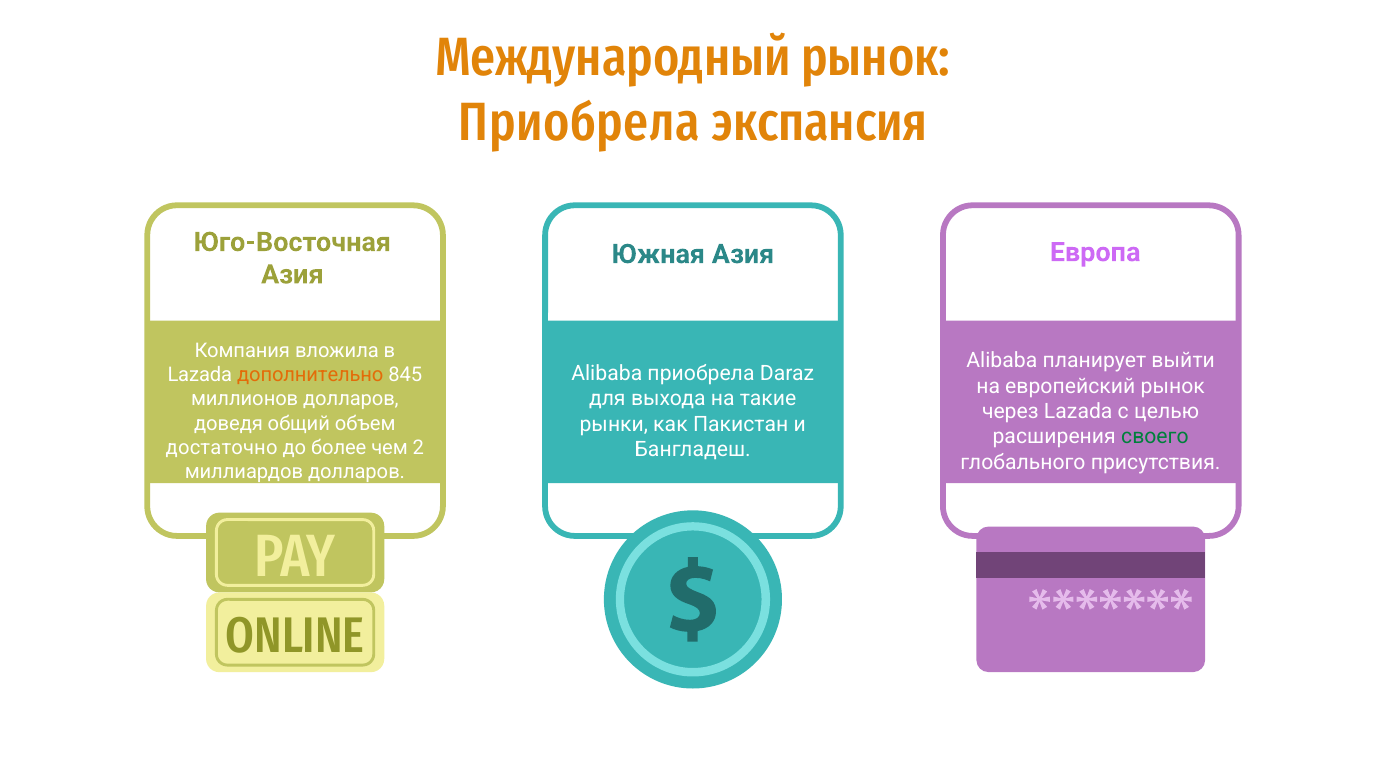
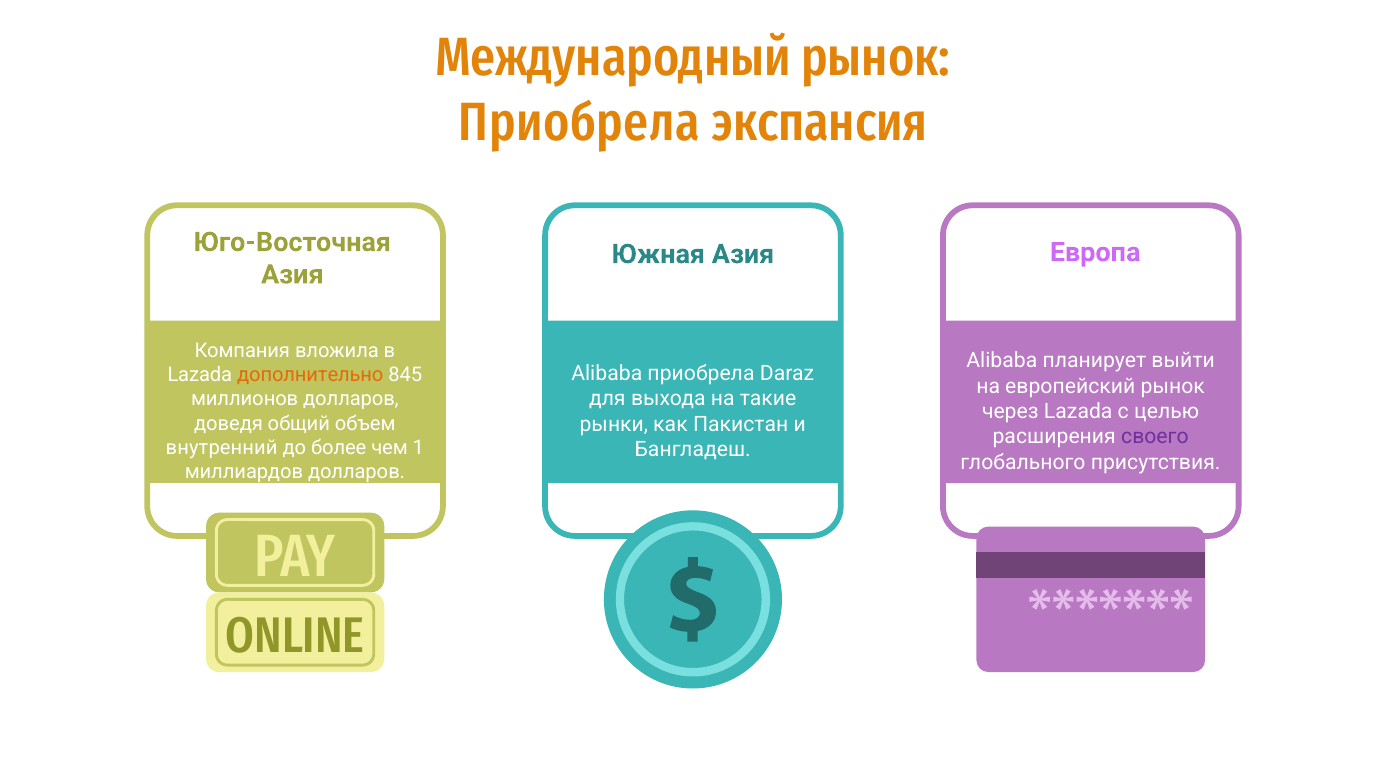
своего colour: green -> purple (1155, 437)
достаточно: достаточно -> внутренний (222, 448)
2: 2 -> 1 (418, 448)
